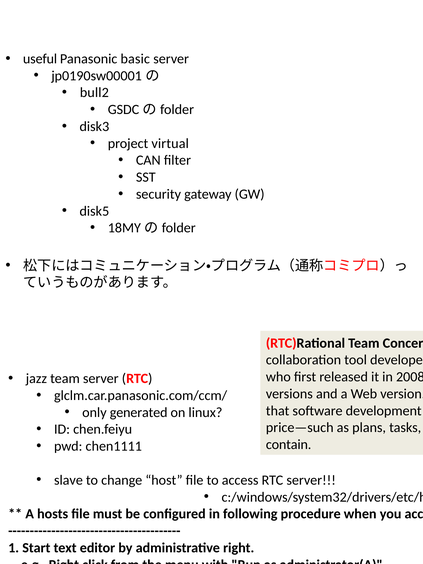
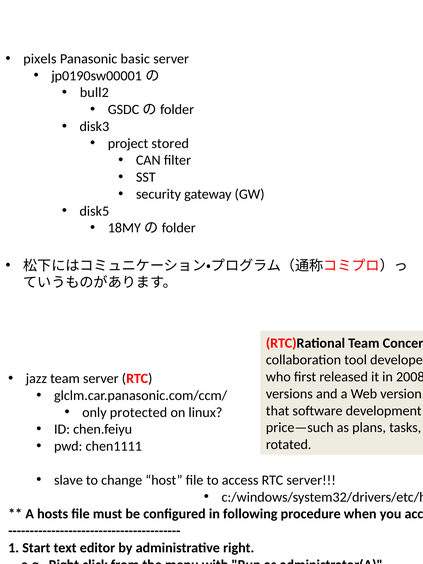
useful: useful -> pixels (40, 59)
virtual: virtual -> stored (170, 143)
generated: generated -> protected (139, 412)
contain: contain -> rotated (289, 445)
